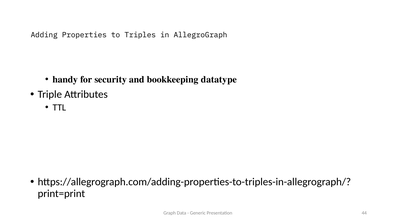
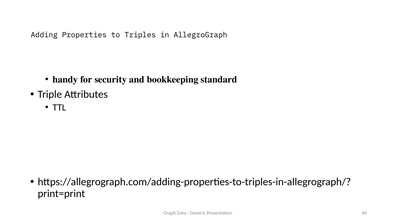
datatype: datatype -> standard (219, 79)
